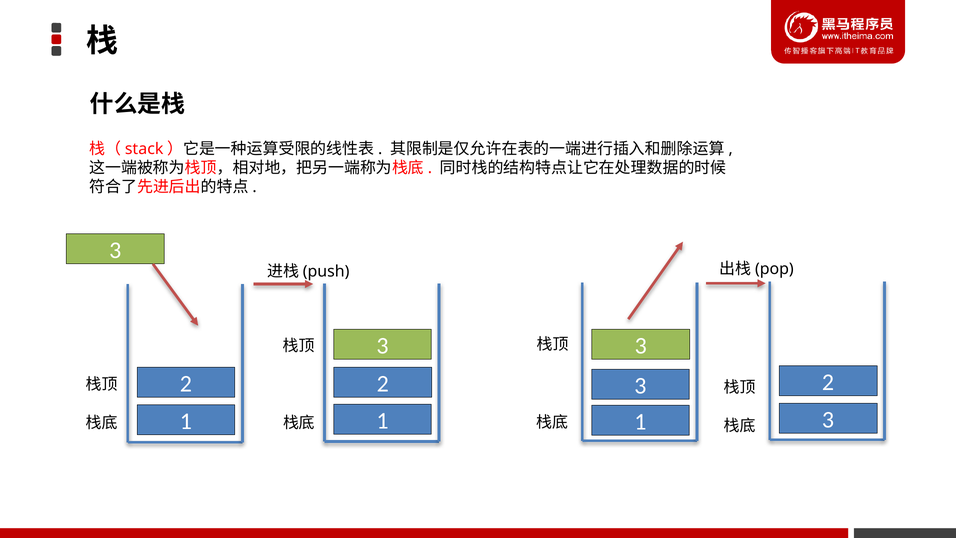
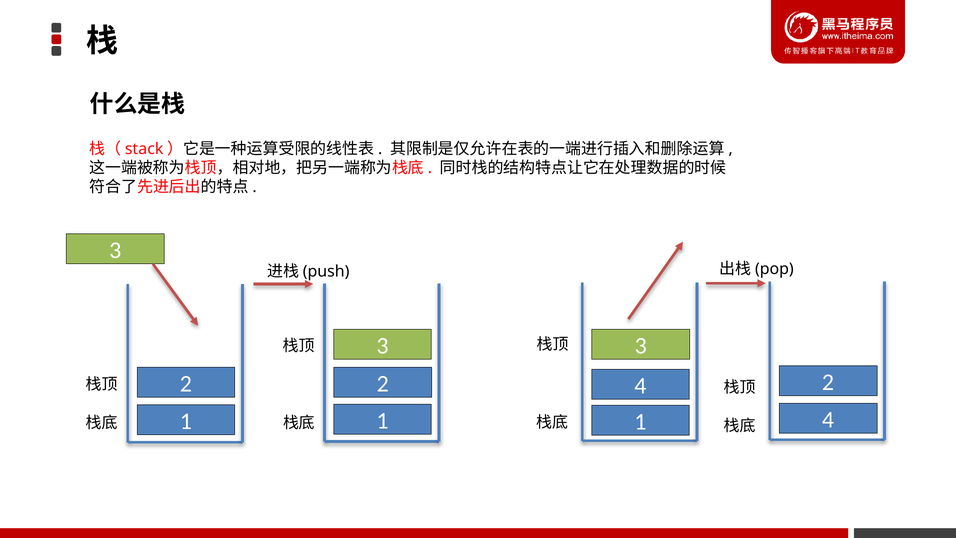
3: 3 -> 4 (640, 386)
1 3: 3 -> 4 (828, 420)
